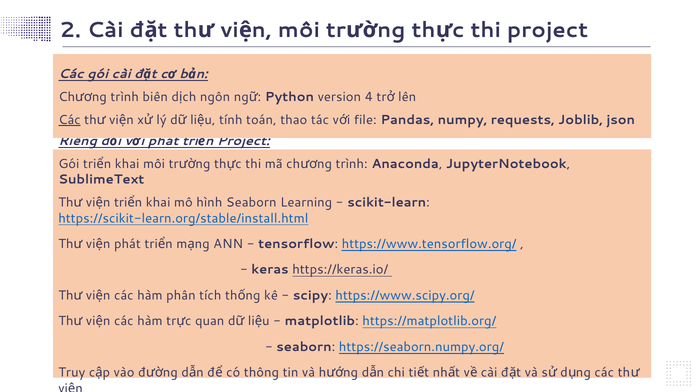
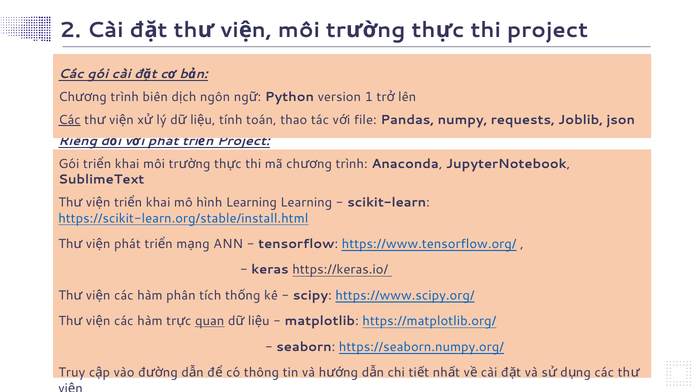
4: 4 -> 1 (369, 97)
hình Seaborn: Seaborn -> Learning (251, 203)
quan underline: none -> present (210, 321)
